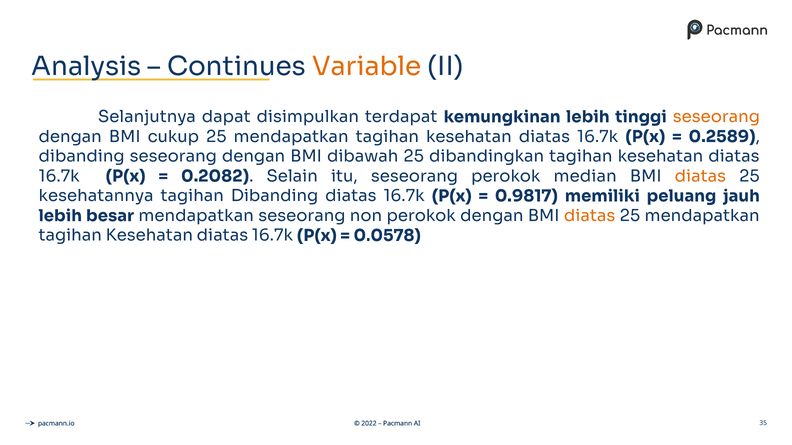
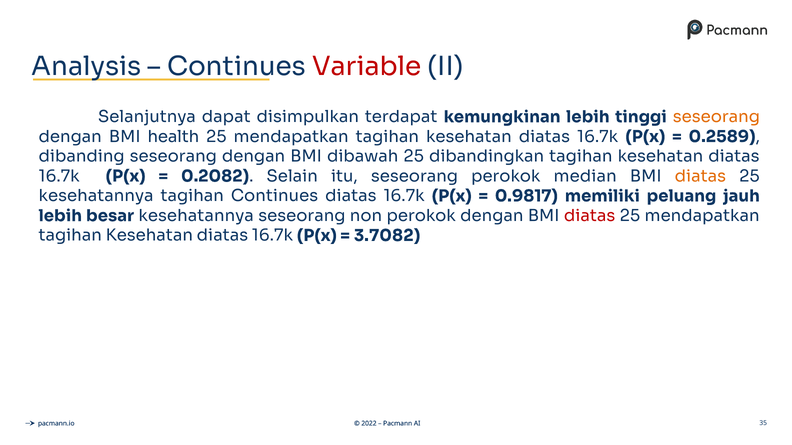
Variable colour: orange -> red (367, 67)
cukup: cukup -> health (173, 137)
tagihan Dibanding: Dibanding -> Continues (275, 196)
besar mendapatkan: mendapatkan -> kesehatannya (196, 216)
diatas colour: orange -> red (590, 216)
0.0578: 0.0578 -> 3.7082 (387, 236)
